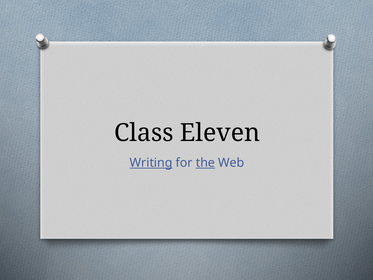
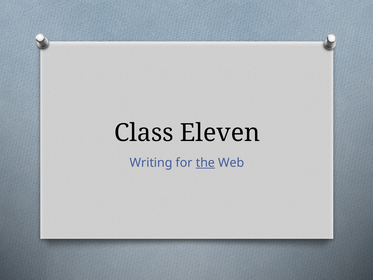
Writing underline: present -> none (151, 163)
